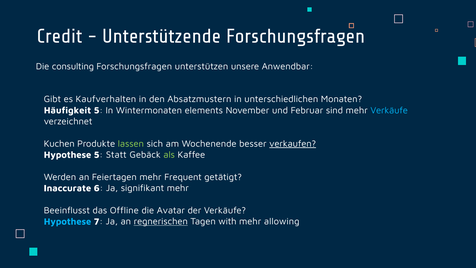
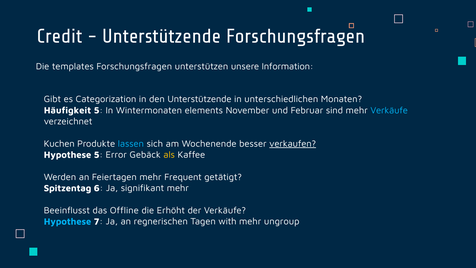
consulting: consulting -> templates (73, 66)
Anwendbar: Anwendbar -> Information (288, 66)
Kaufverhalten: Kaufverhalten -> Categorization (106, 99)
den Absatzmustern: Absatzmustern -> Unterstützende (199, 99)
lassen colour: light green -> light blue (131, 144)
Statt: Statt -> Error (116, 155)
als colour: light green -> yellow (169, 155)
Inaccurate: Inaccurate -> Spitzentag (67, 188)
Avatar: Avatar -> Erhöht (171, 210)
regnerischen underline: present -> none (161, 221)
allowing: allowing -> ungroup (282, 221)
